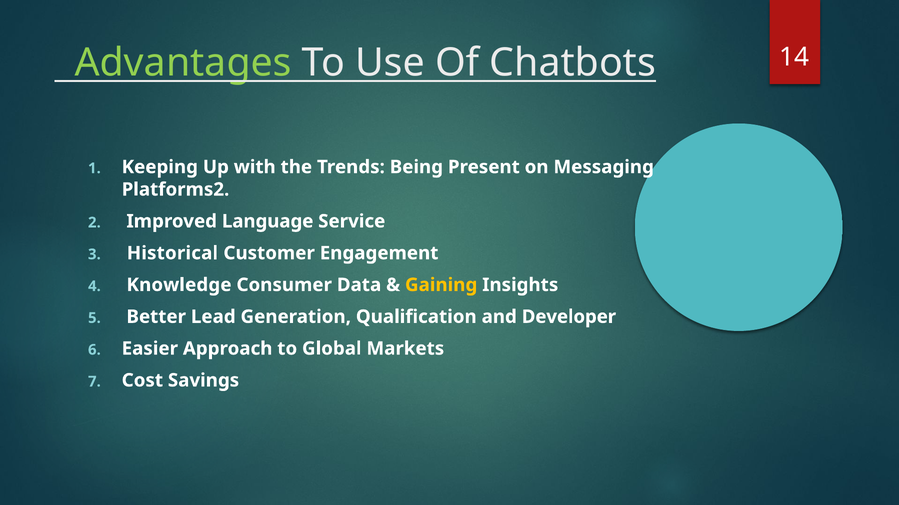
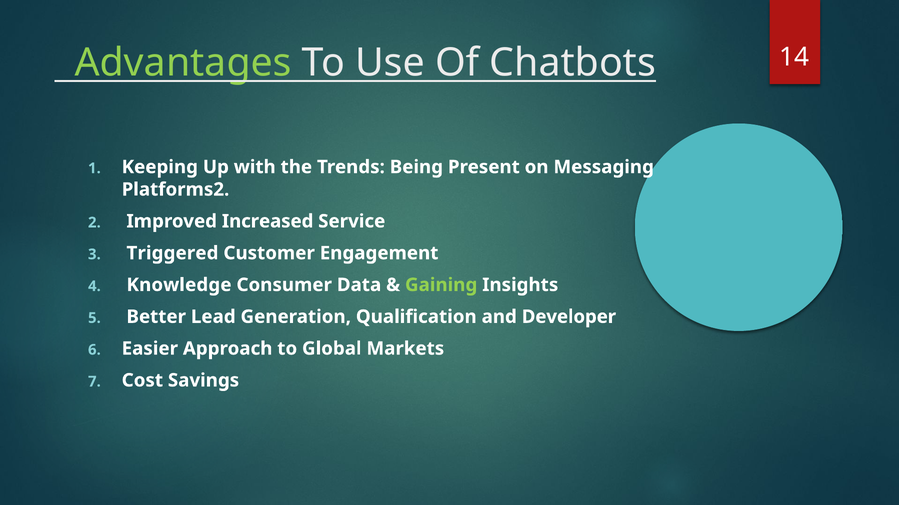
Language: Language -> Increased (268, 222)
Historical: Historical -> Triggered (172, 253)
Gaining colour: yellow -> light green (441, 285)
